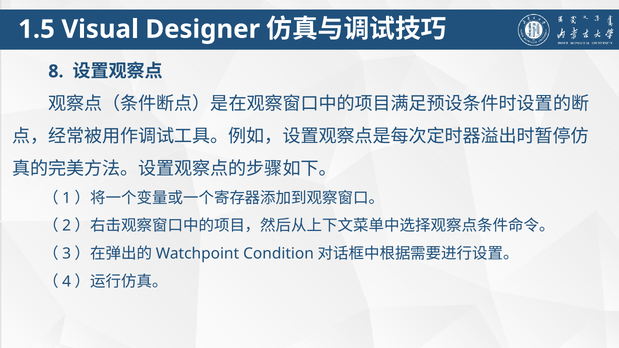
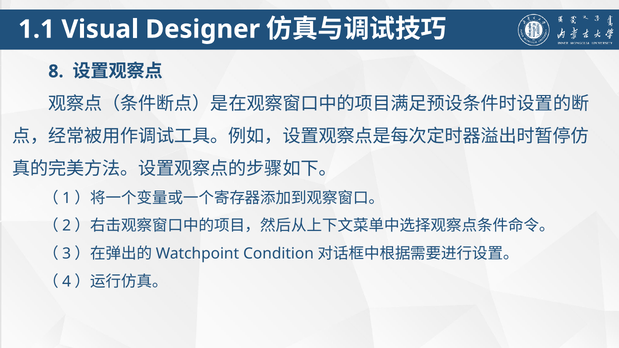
1.5: 1.5 -> 1.1 (36, 29)
